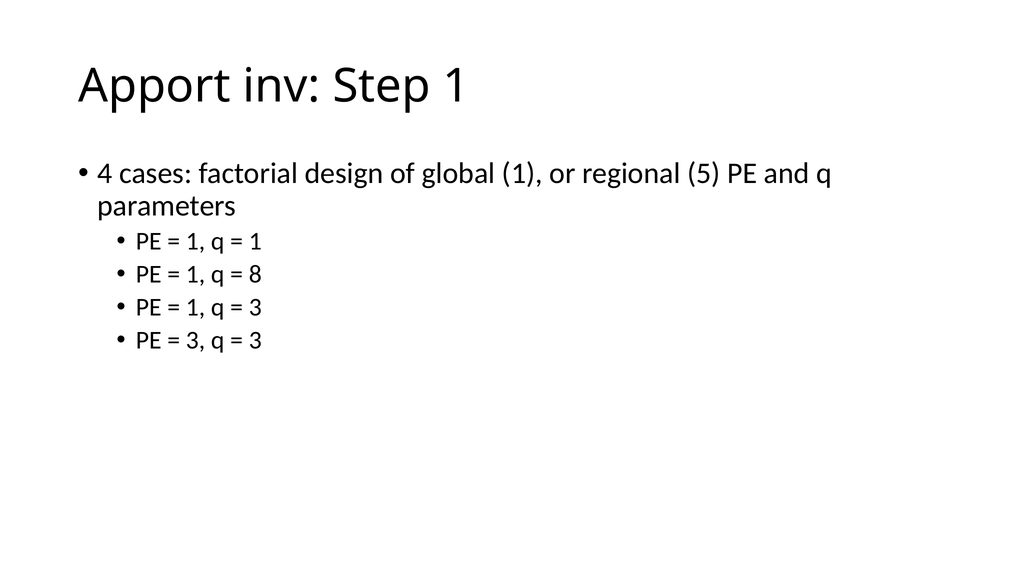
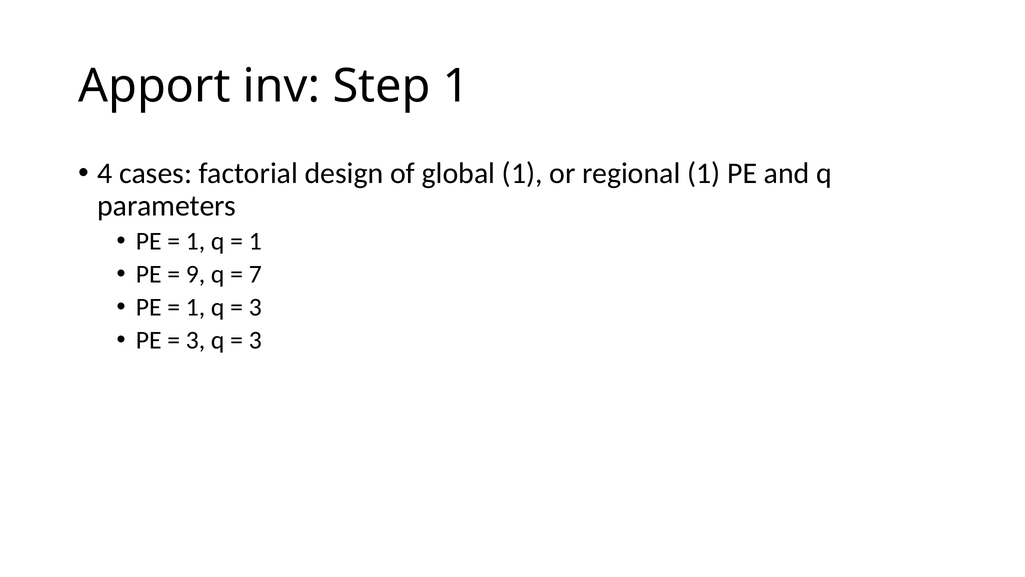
regional 5: 5 -> 1 (704, 173)
1: 1 -> 9 (196, 274)
8: 8 -> 7 (255, 274)
